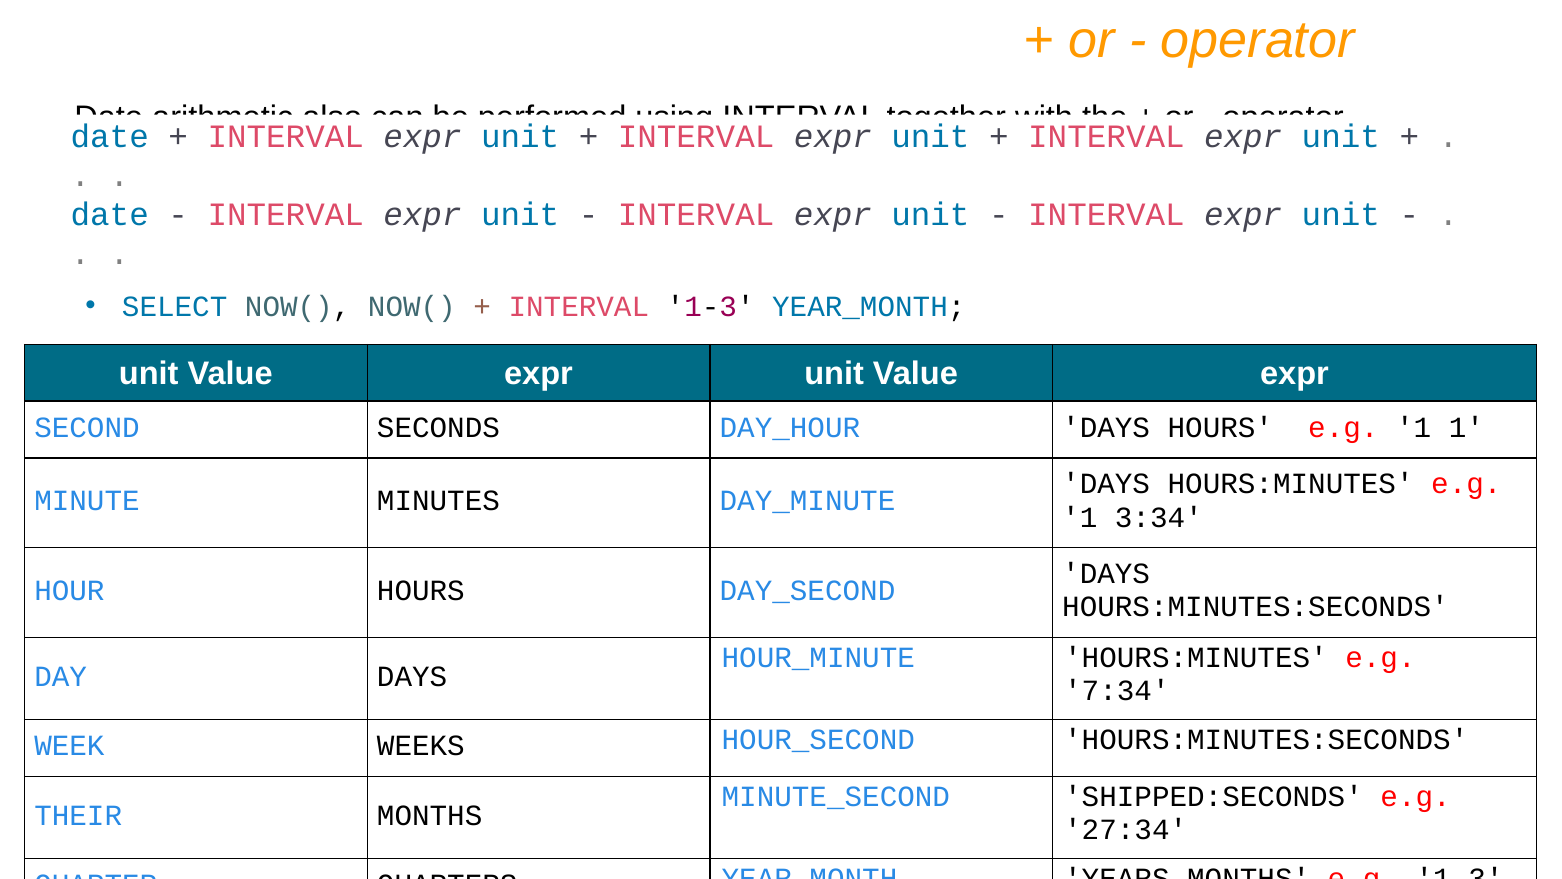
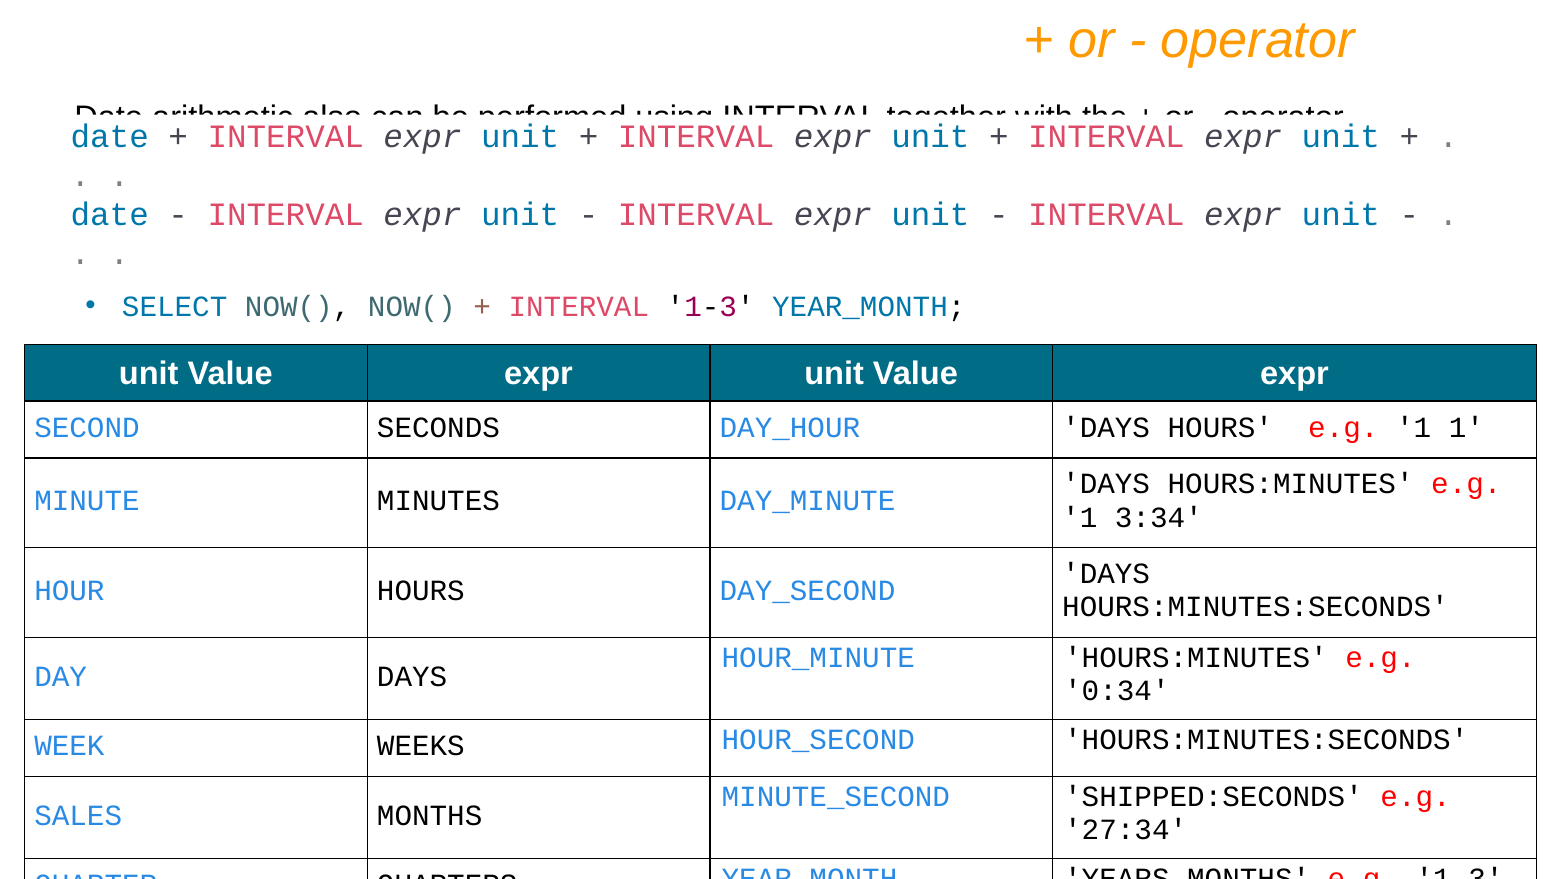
7:34: 7:34 -> 0:34 (1117, 691)
THEIR: THEIR -> SALES (78, 815)
